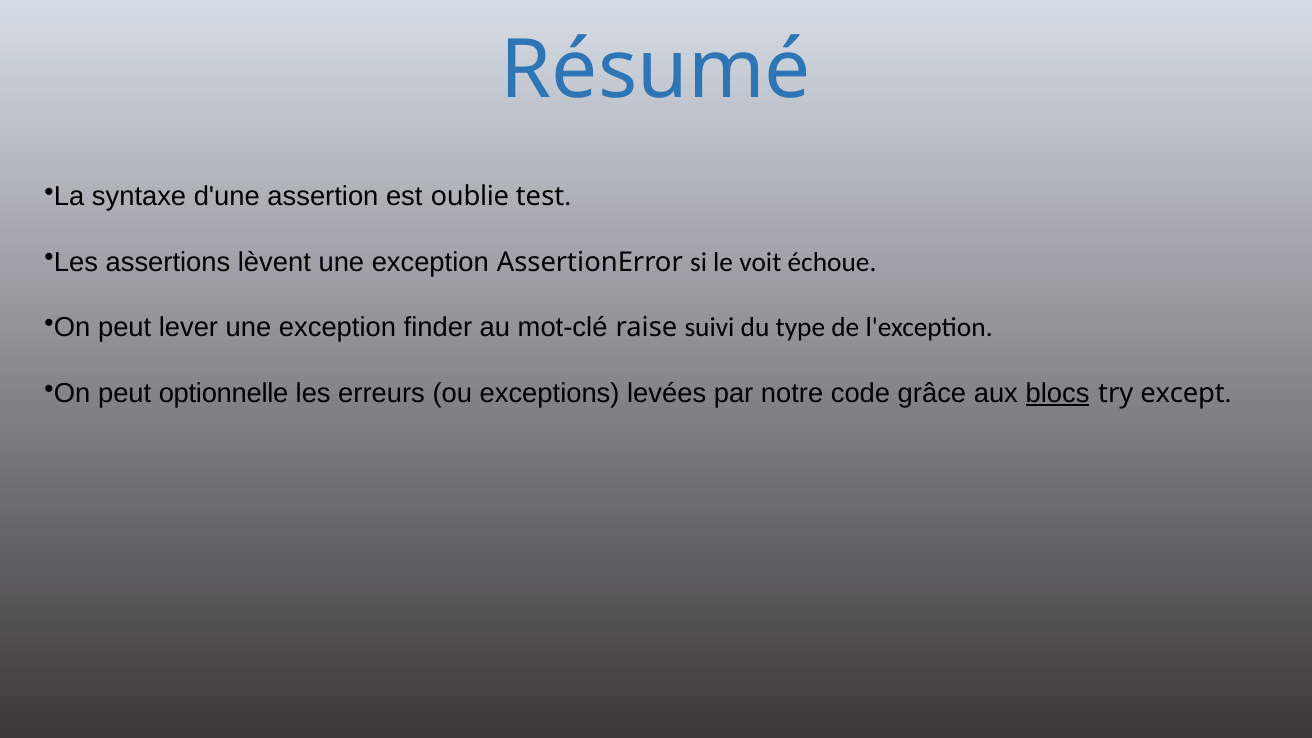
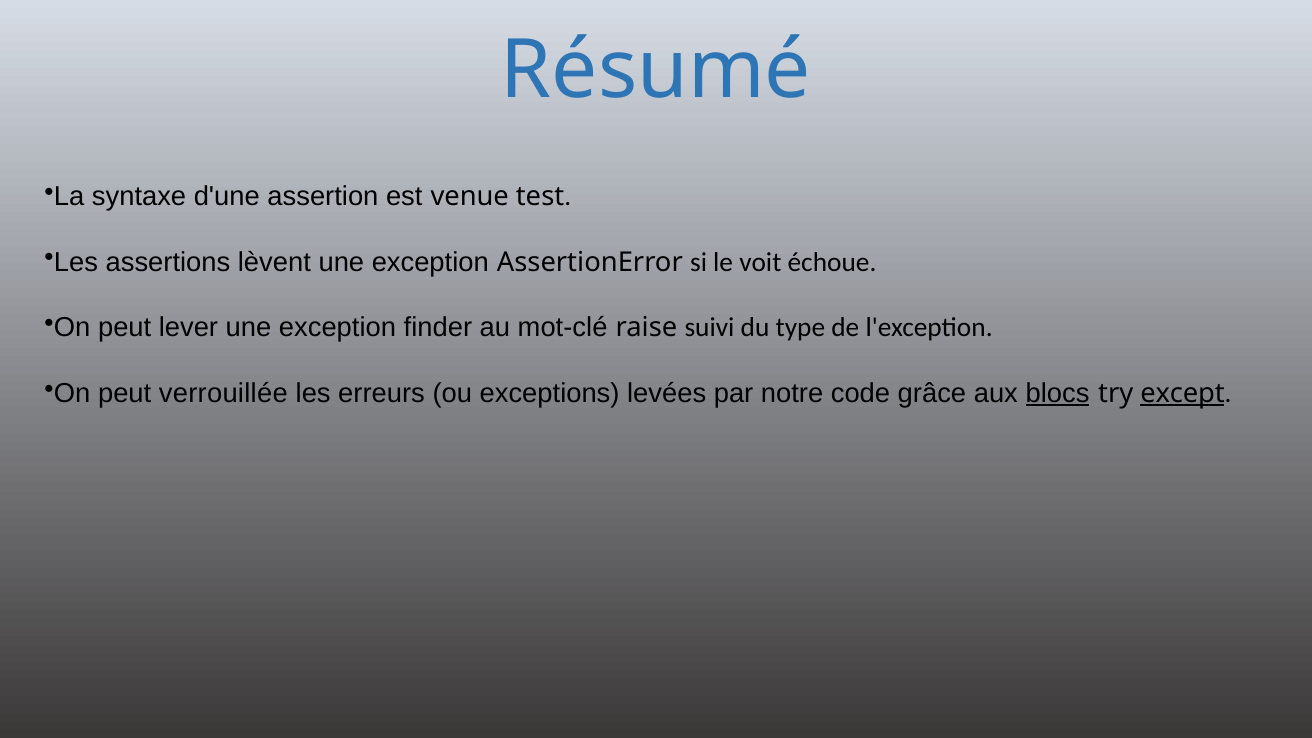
oublie: oublie -> venue (470, 197)
optionnelle: optionnelle -> verrouillée (223, 393)
except underline: none -> present (1182, 393)
